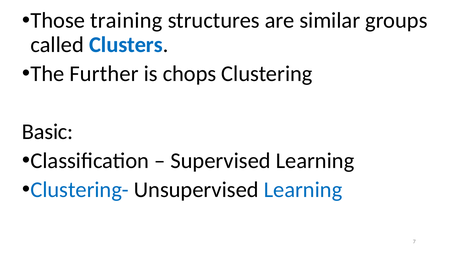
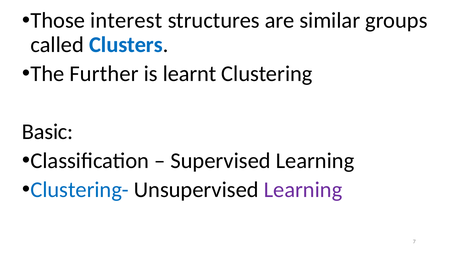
training: training -> interest (126, 20)
chops: chops -> learnt (190, 74)
Learning colour: blue -> purple (303, 190)
